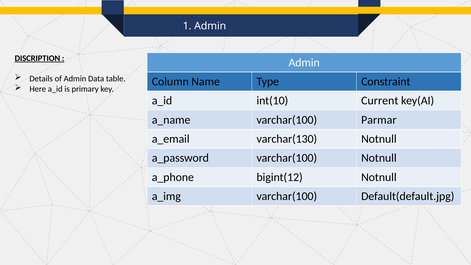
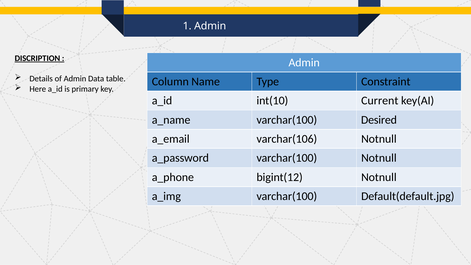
Parmar: Parmar -> Desired (379, 120)
varchar(130: varchar(130 -> varchar(106 (287, 139)
